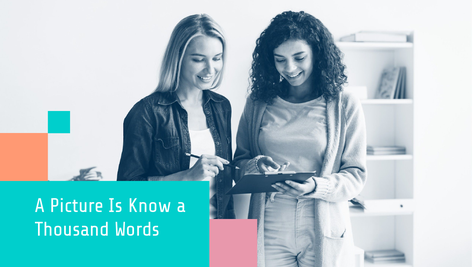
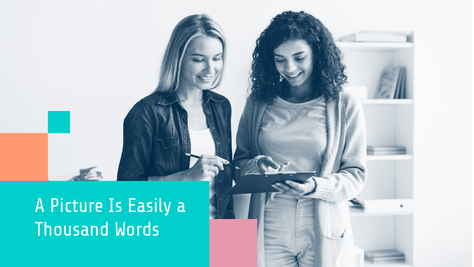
Know: Know -> Easily (150, 205)
